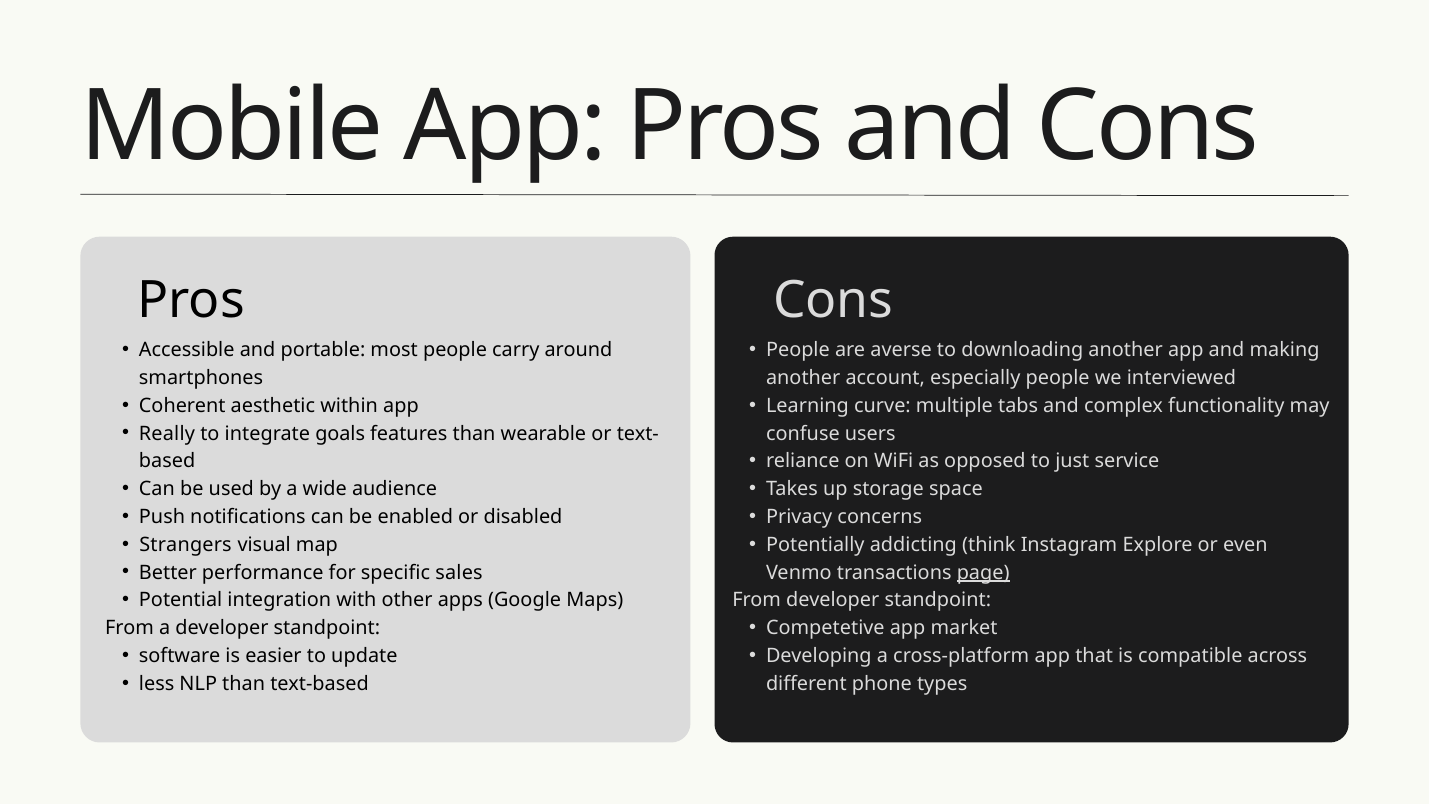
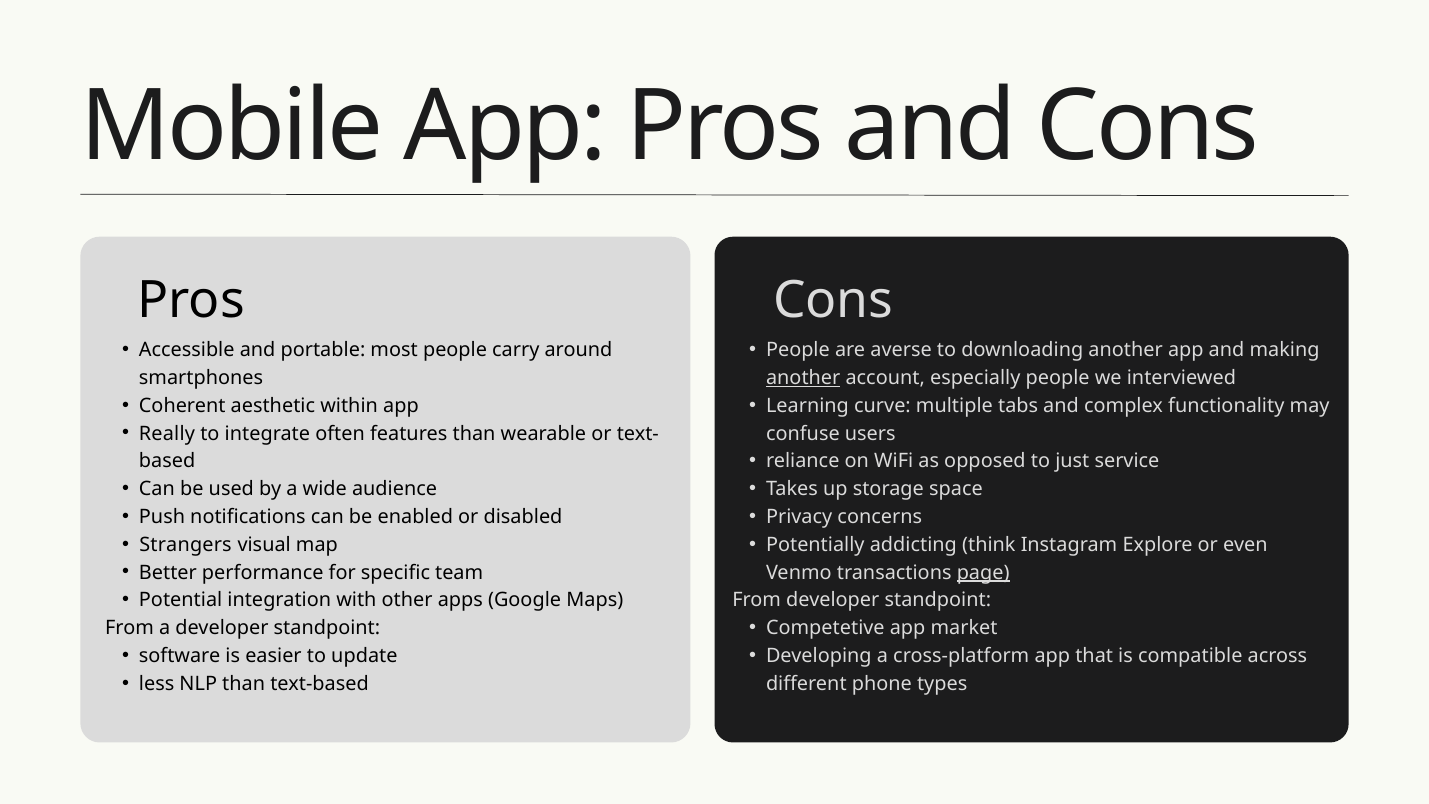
another underline: none -> present (803, 378)
goals: goals -> often (340, 433)
sales: sales -> team (459, 572)
